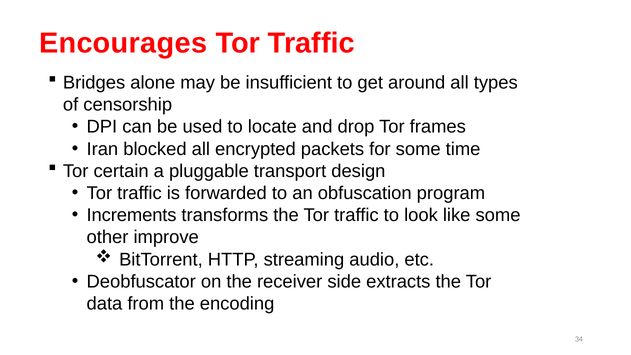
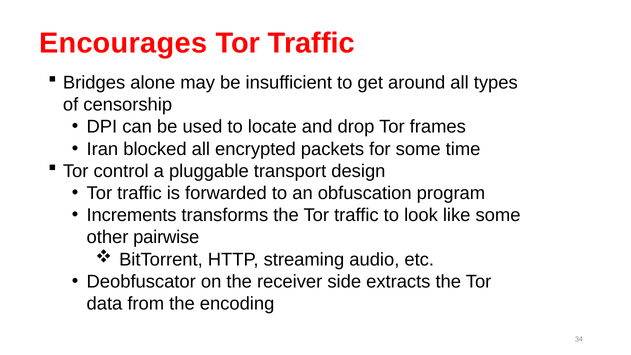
certain: certain -> control (121, 171)
improve: improve -> pairwise (166, 237)
